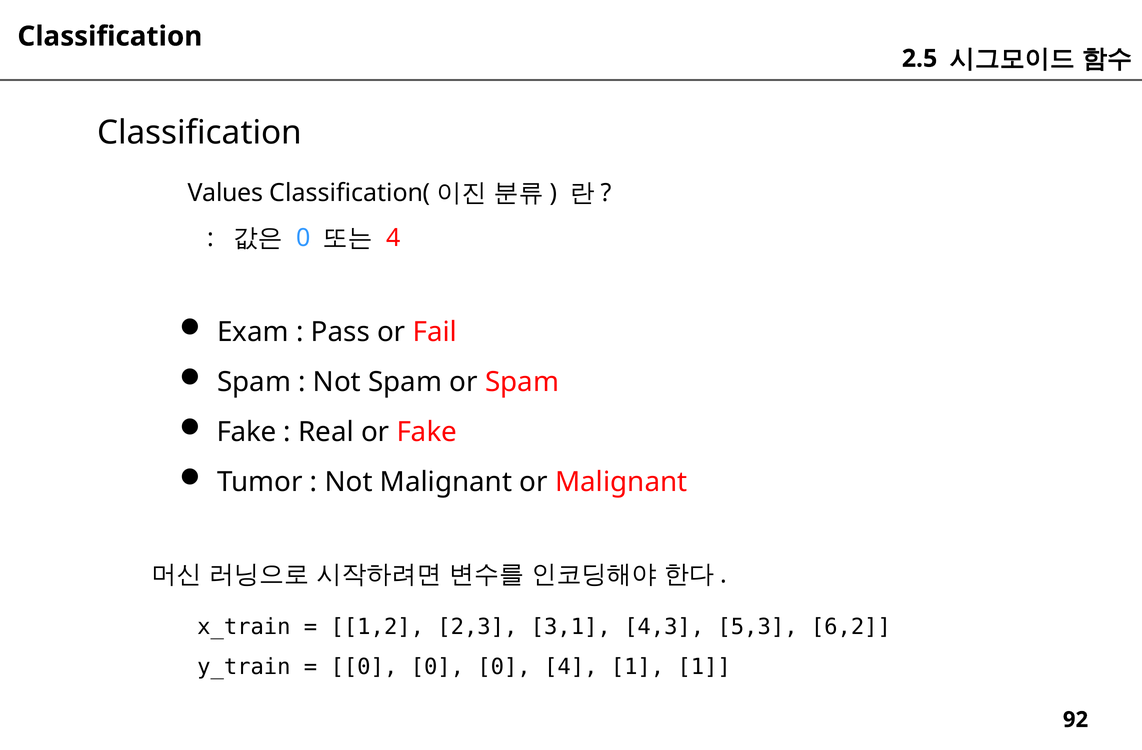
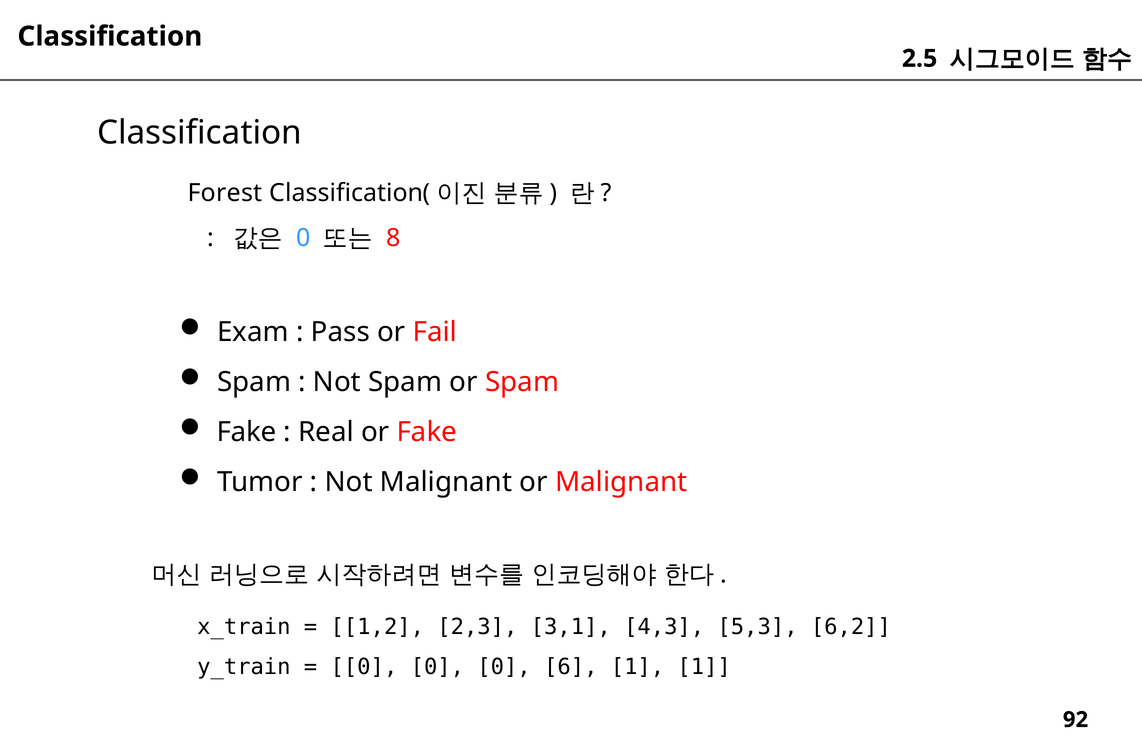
Values: Values -> Forest (225, 193)
4: 4 -> 8 (393, 238)
0 4: 4 -> 6 (571, 667)
